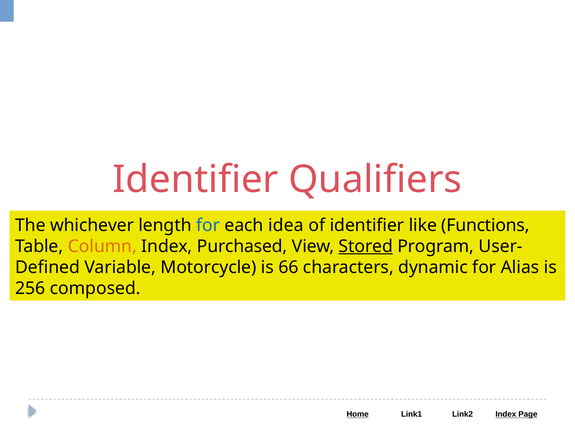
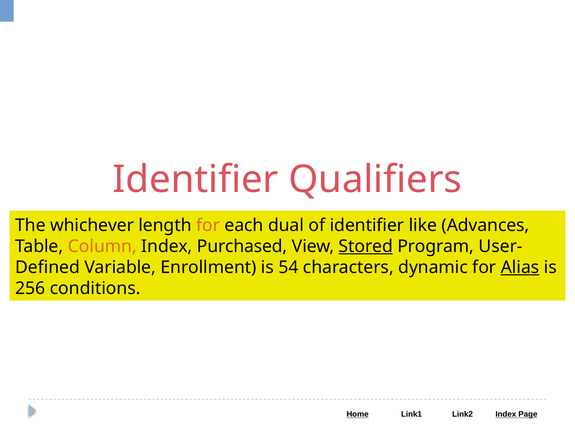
for colour: blue -> orange (208, 225)
idea: idea -> dual (286, 225)
Functions: Functions -> Advances (485, 225)
Motorcycle: Motorcycle -> Enrollment (208, 268)
66: 66 -> 54 (288, 268)
Alias underline: none -> present (520, 268)
composed: composed -> conditions (95, 289)
